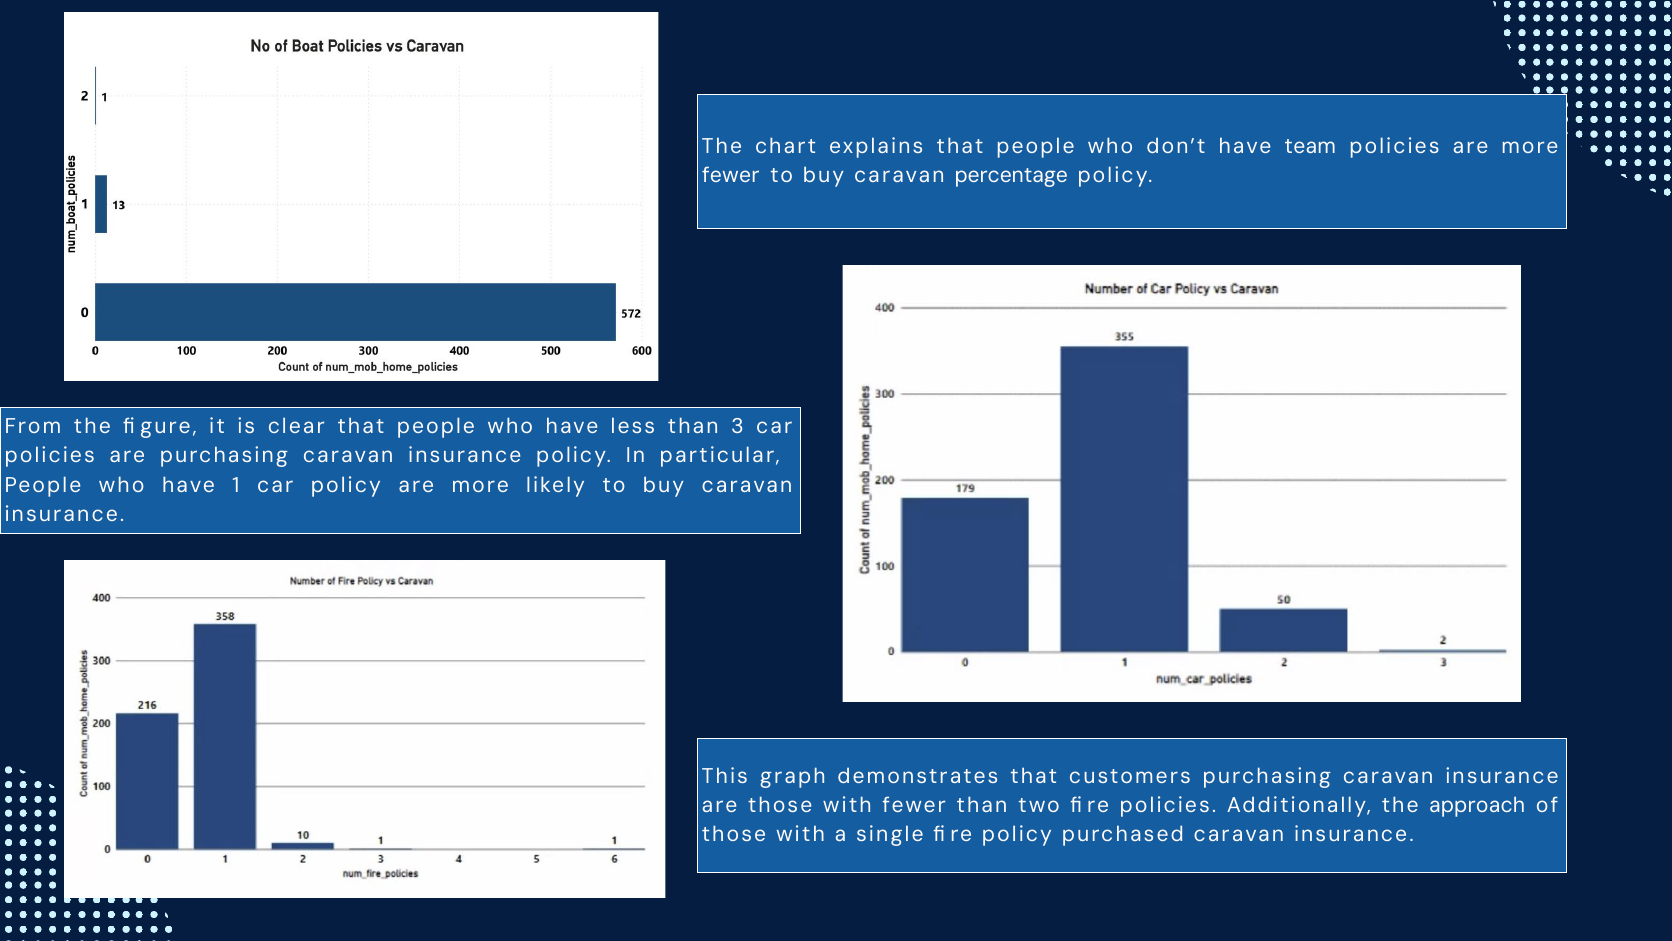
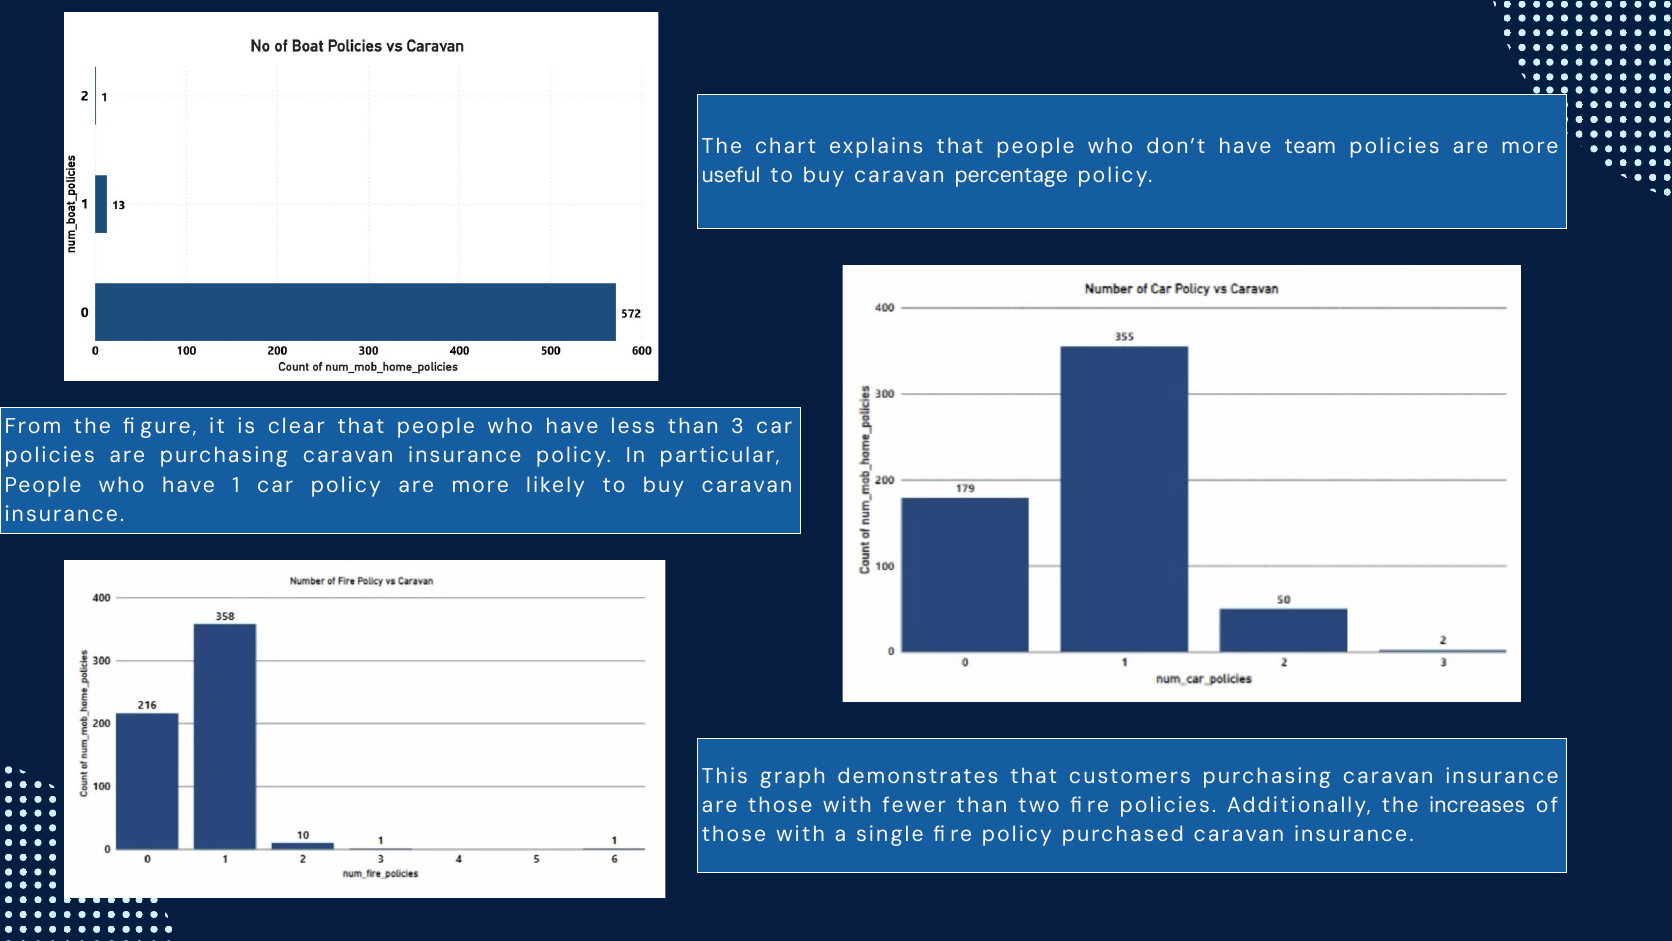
fewer: fewer -> useful (731, 176)
approach: approach -> increases (1477, 805)
